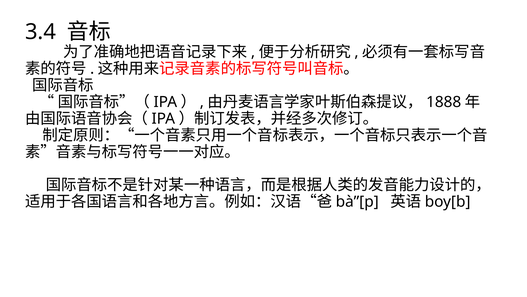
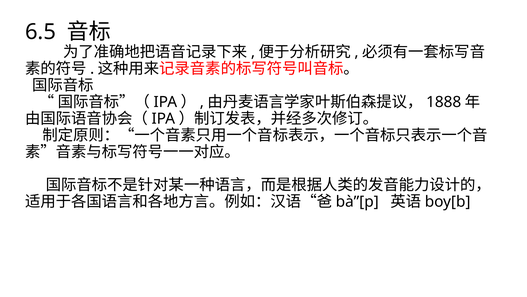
3.4: 3.4 -> 6.5 (41, 32)
